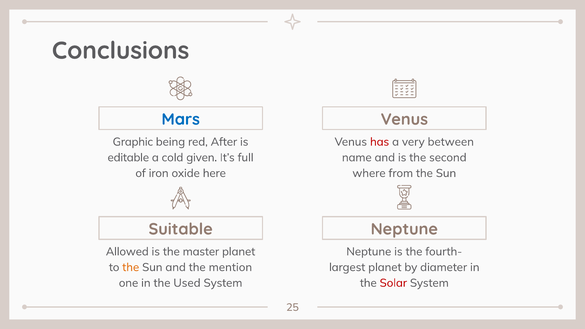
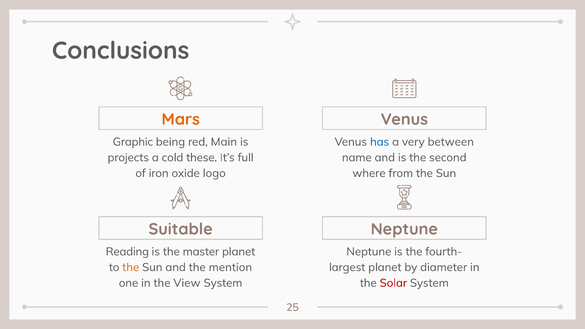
Mars colour: blue -> orange (181, 119)
After: After -> Main (224, 142)
has colour: red -> blue (380, 142)
editable: editable -> projects (128, 158)
given: given -> these (202, 158)
here: here -> logo (214, 173)
Allowed: Allowed -> Reading (127, 252)
Used: Used -> View (187, 283)
